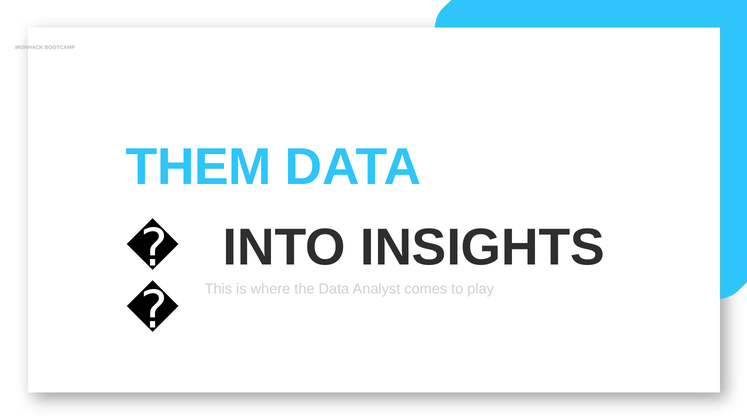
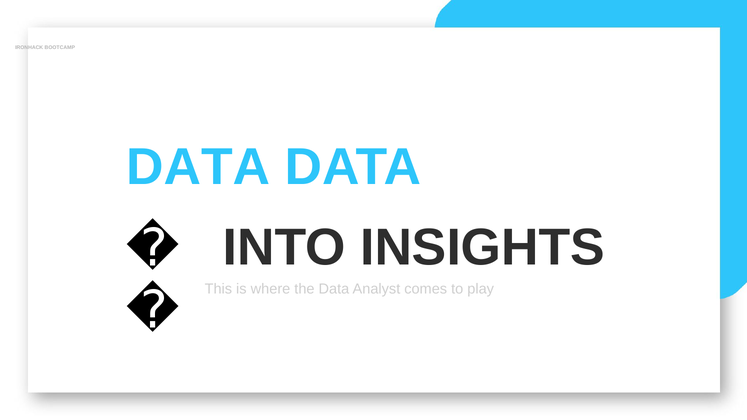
THEM: THEM -> DATA (198, 167)
